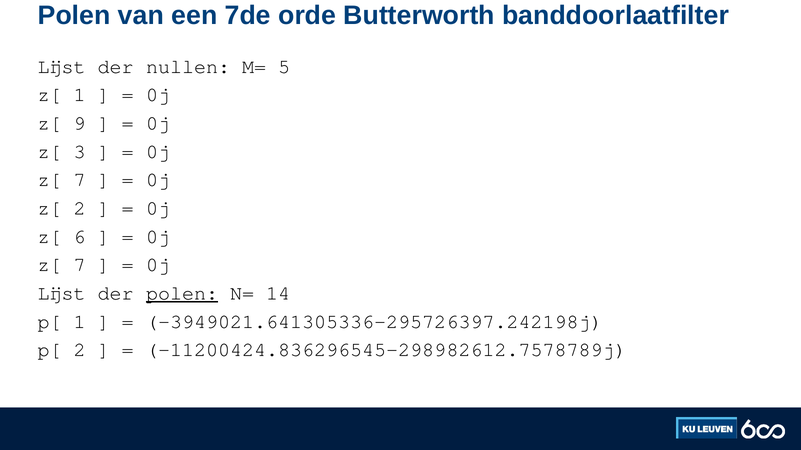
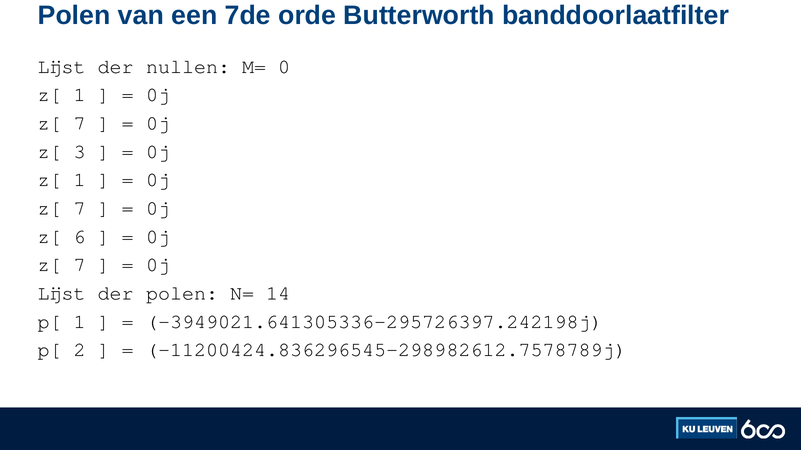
5: 5 -> 0 (284, 66)
9: 9 -> 7 (80, 123)
7: 7 -> 1 (80, 180)
2: 2 -> 7 (80, 208)
polen underline: present -> none (182, 294)
